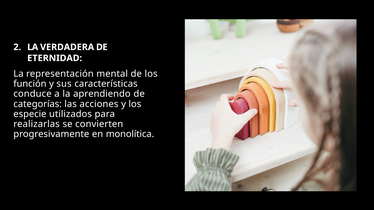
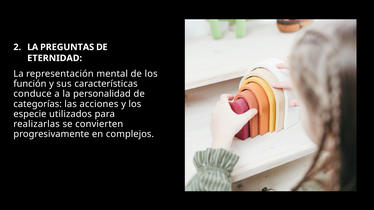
VERDADERA: VERDADERA -> PREGUNTAS (67, 47)
aprendiendo: aprendiendo -> personalidad (102, 94)
monolítica: monolítica -> complejos (130, 134)
